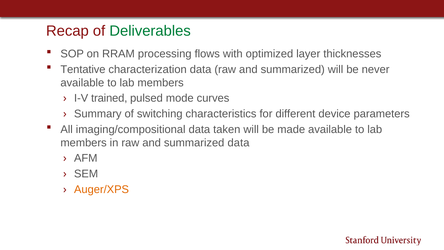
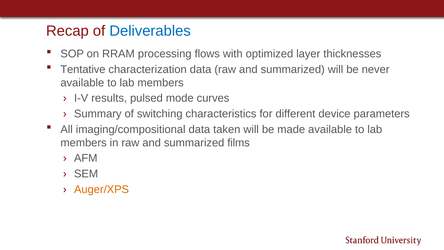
Deliverables colour: green -> blue (150, 31)
trained: trained -> results (109, 98)
summarized data: data -> films (239, 143)
